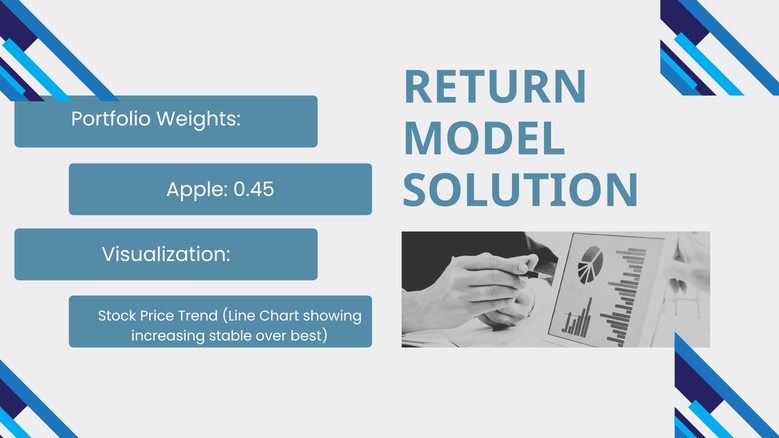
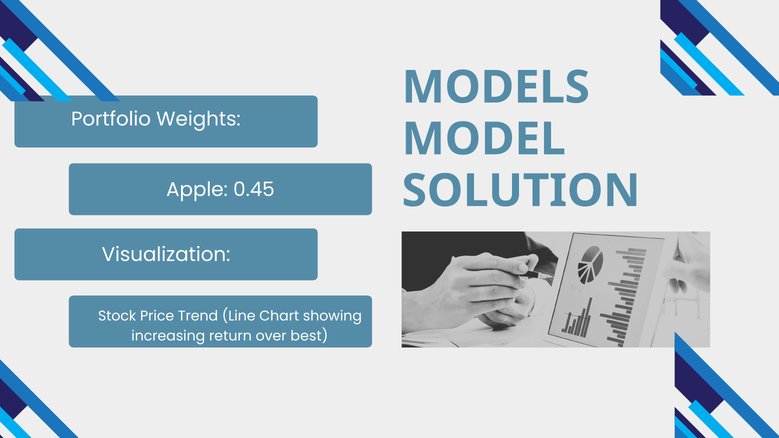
RETURN: RETURN -> MODELS (496, 88)
stable: stable -> return (230, 336)
